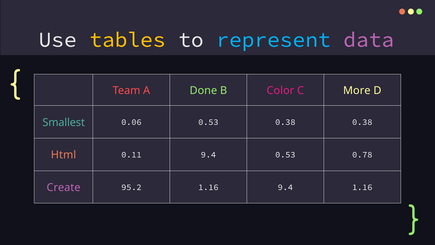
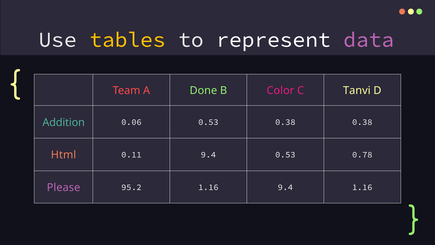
represent colour: light blue -> white (273, 40)
More: More -> Tanvi (357, 90)
Smallest: Smallest -> Addition (64, 122)
Create: Create -> Please (64, 187)
